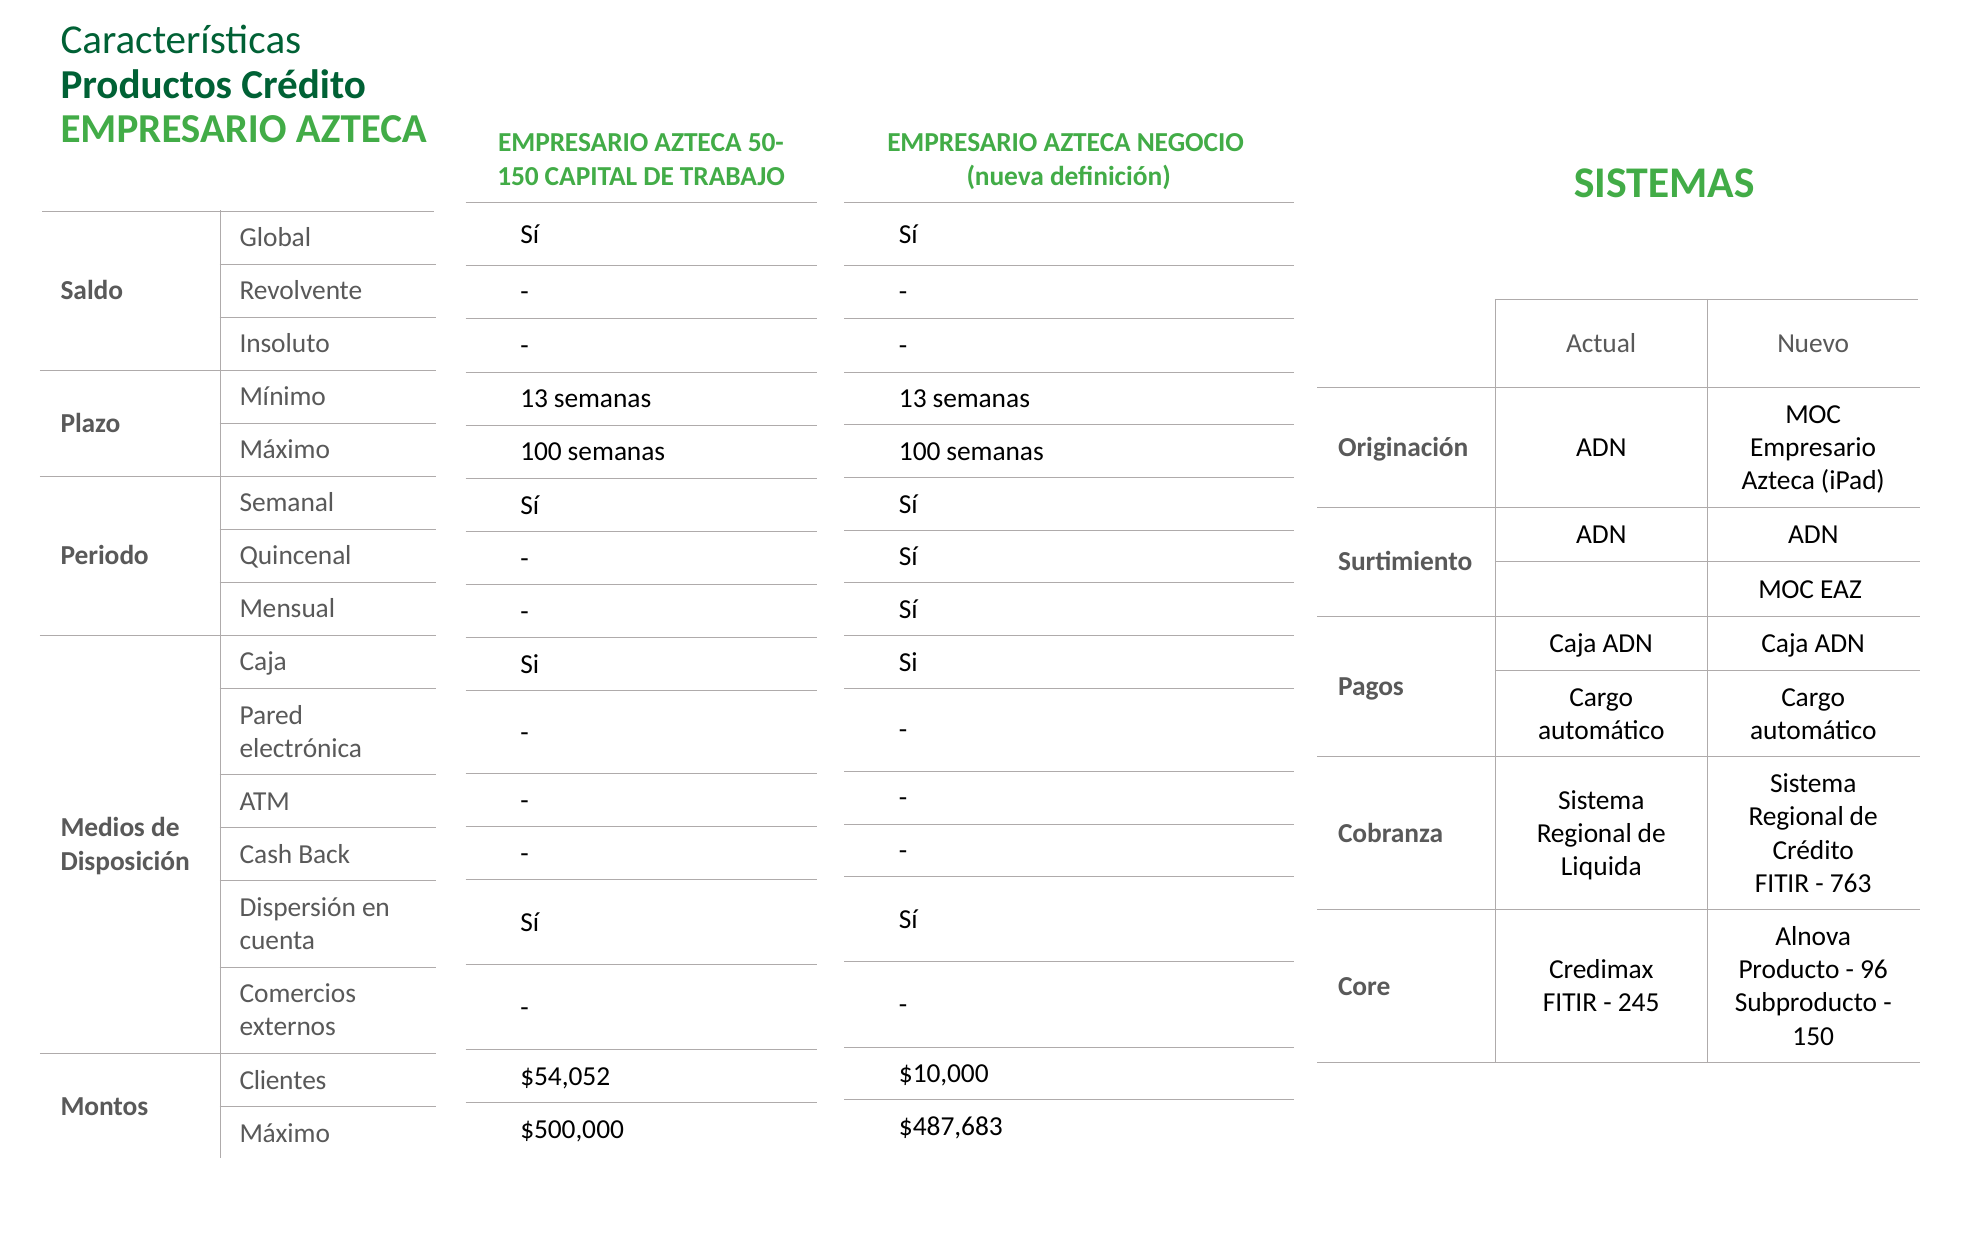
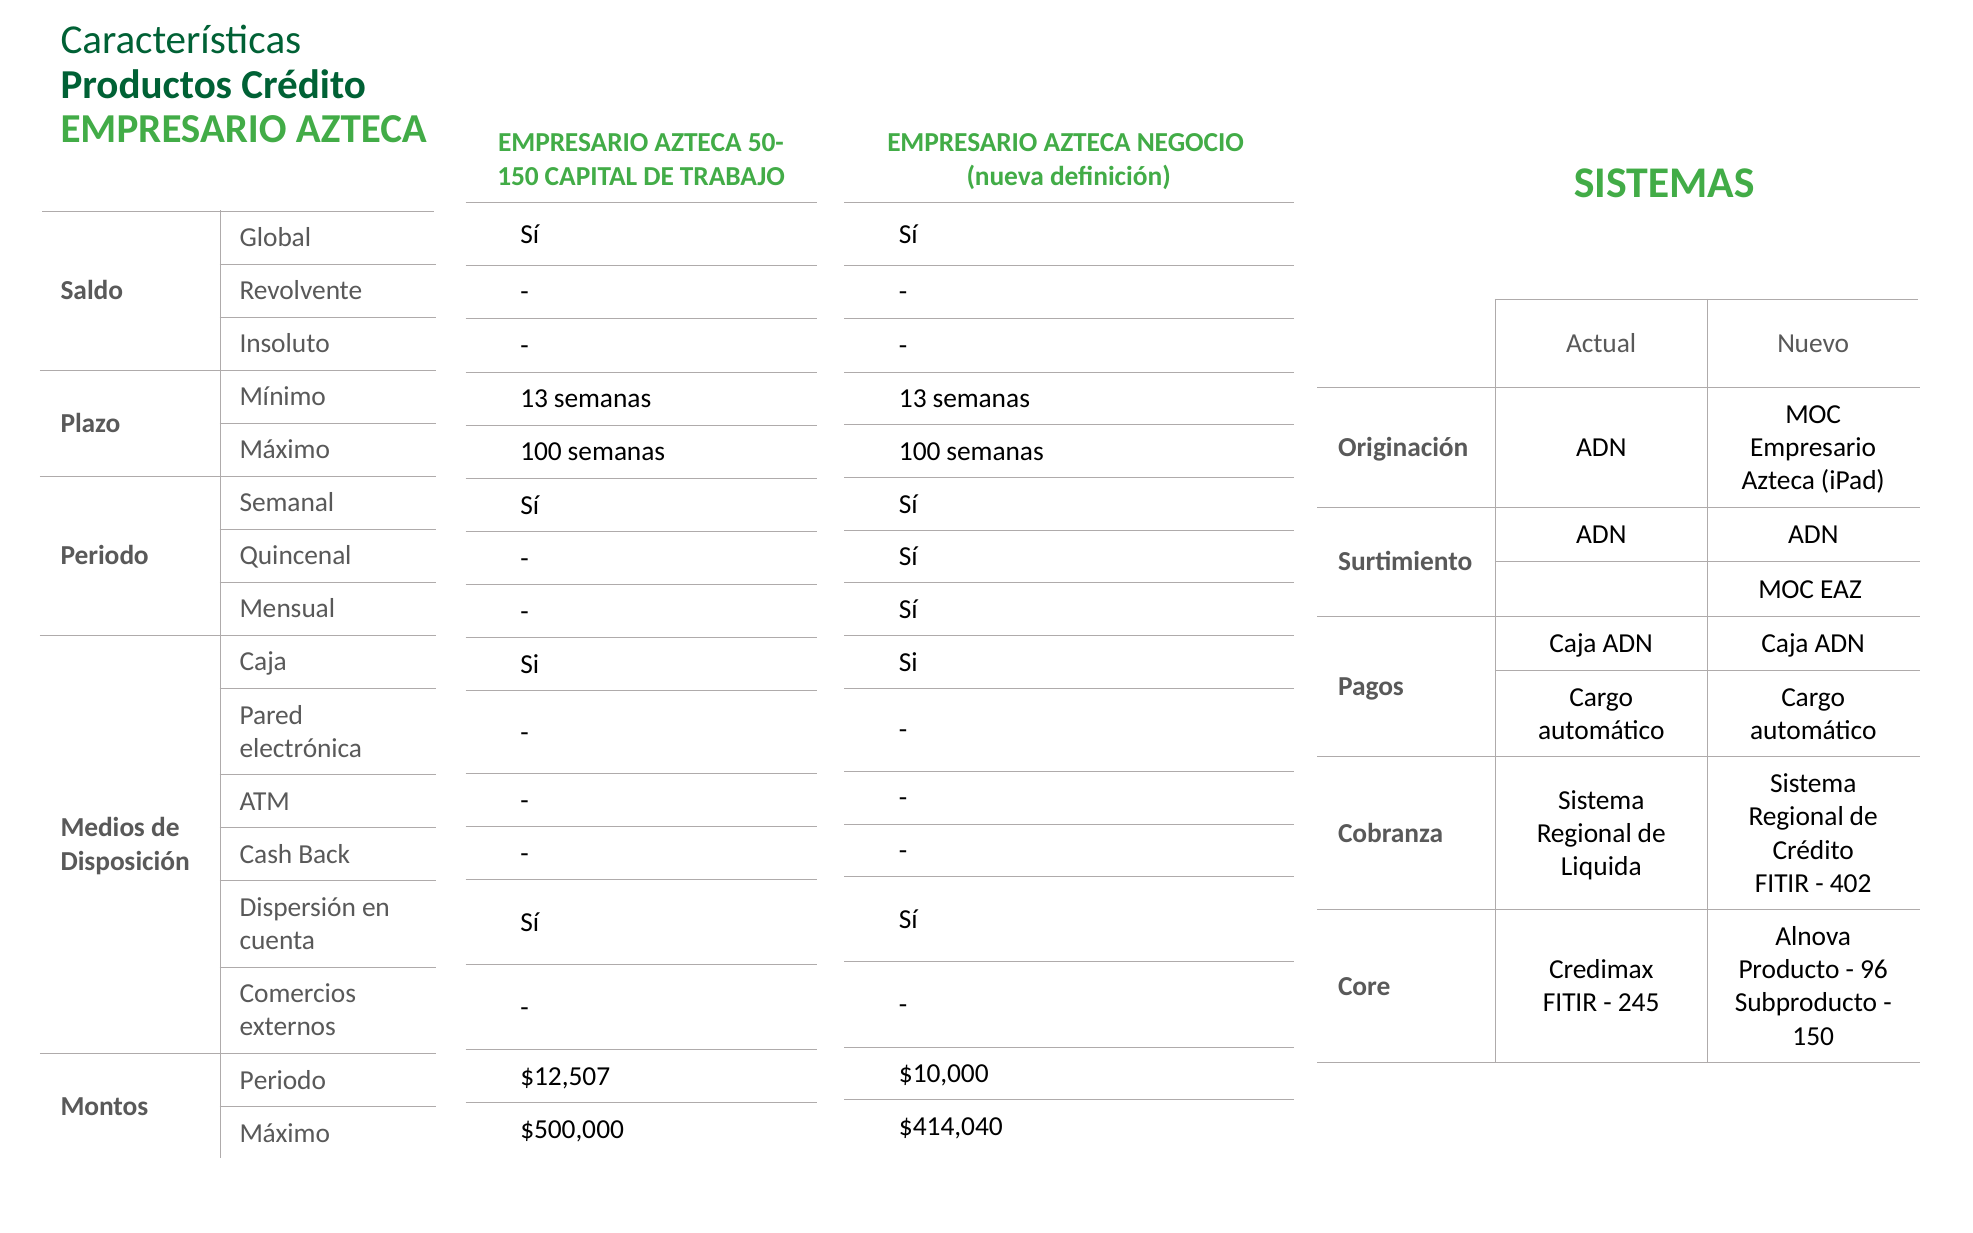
763: 763 -> 402 (1851, 883)
$54,052: $54,052 -> $12,507 (565, 1077)
Clientes: Clientes -> Periodo (283, 1080)
$487,683: $487,683 -> $414,040 (951, 1126)
